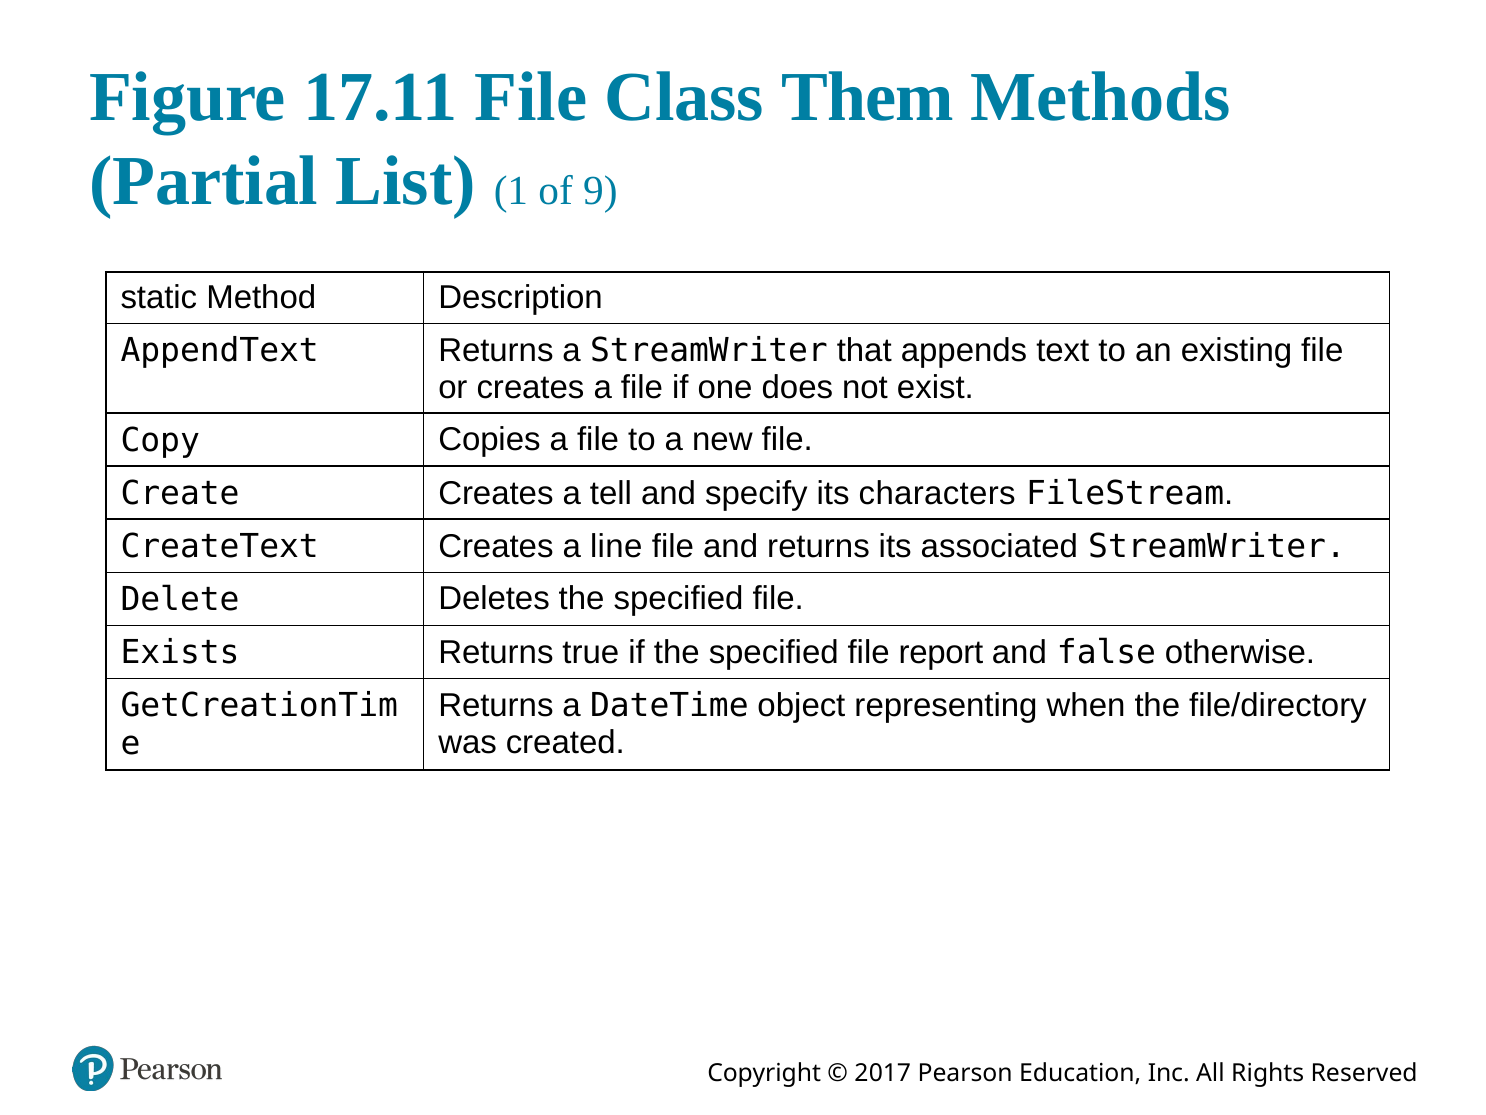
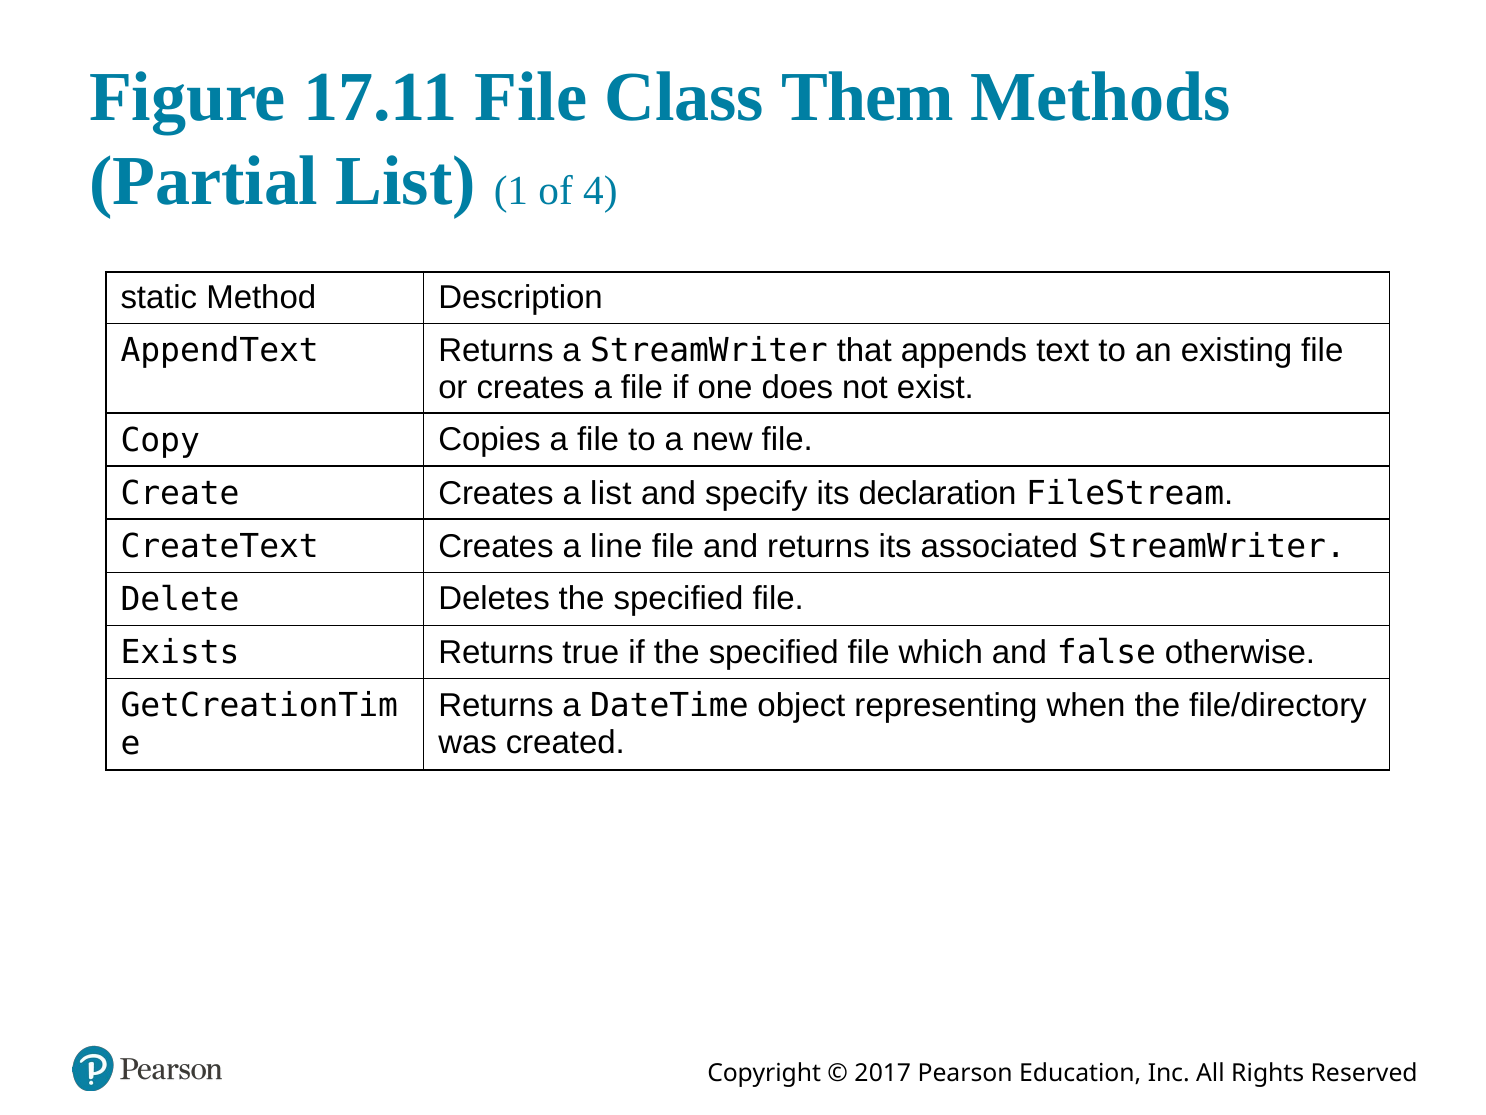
9: 9 -> 4 (600, 191)
a tell: tell -> list (611, 493)
characters: characters -> declaration (938, 493)
report: report -> which (941, 652)
